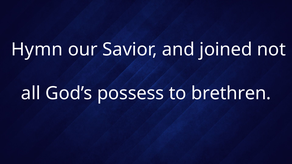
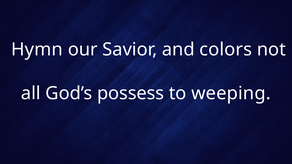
joined: joined -> colors (226, 50)
brethren: brethren -> weeping (231, 93)
